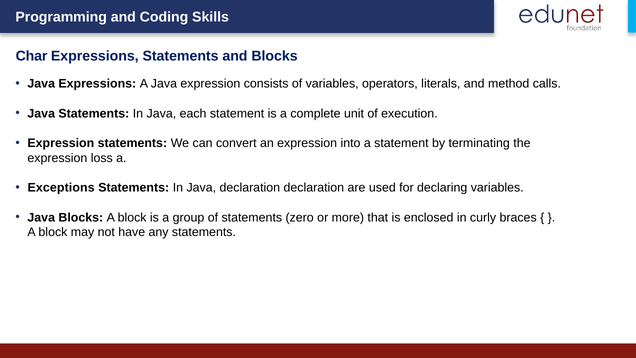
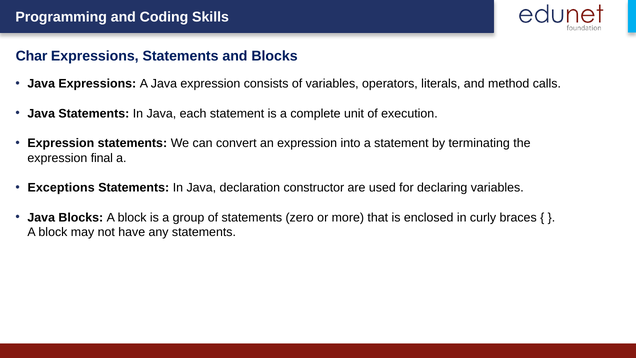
loss: loss -> final (102, 158)
declaration declaration: declaration -> constructor (314, 188)
